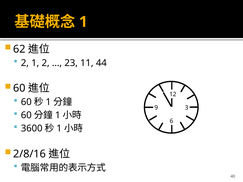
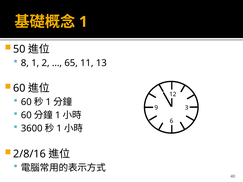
62: 62 -> 50 (19, 49)
2: 2 -> 8 (25, 63)
23: 23 -> 65 (71, 63)
44: 44 -> 13 (101, 63)
